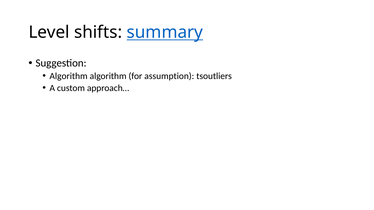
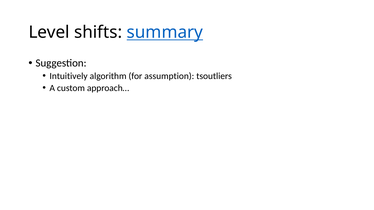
Algorithm: Algorithm -> Intuitively (69, 76)
